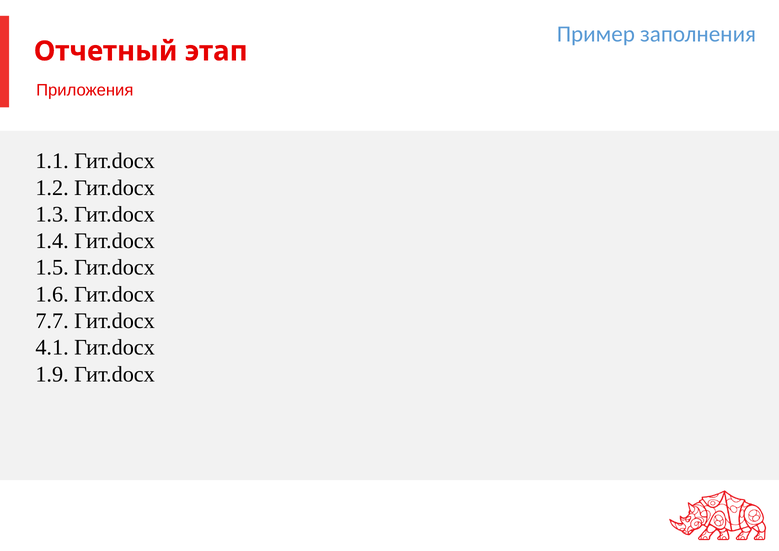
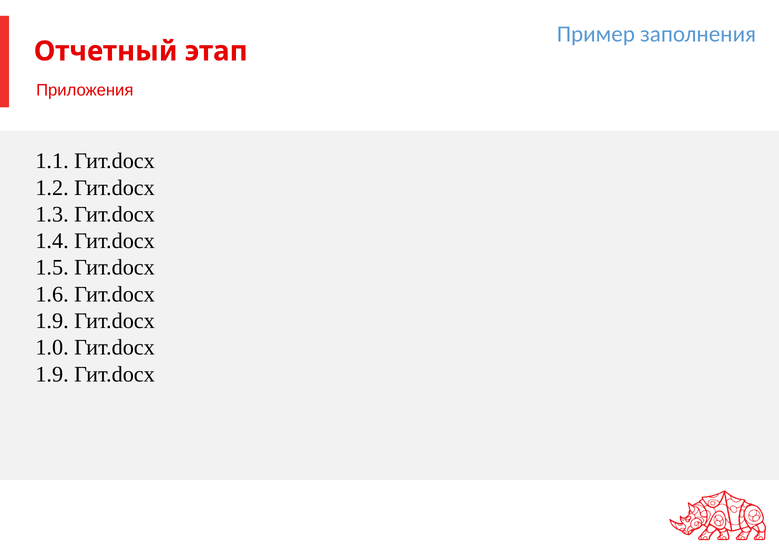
7.7: 7.7 -> 1.9 (52, 321)
4.1: 4.1 -> 1.0 (52, 347)
